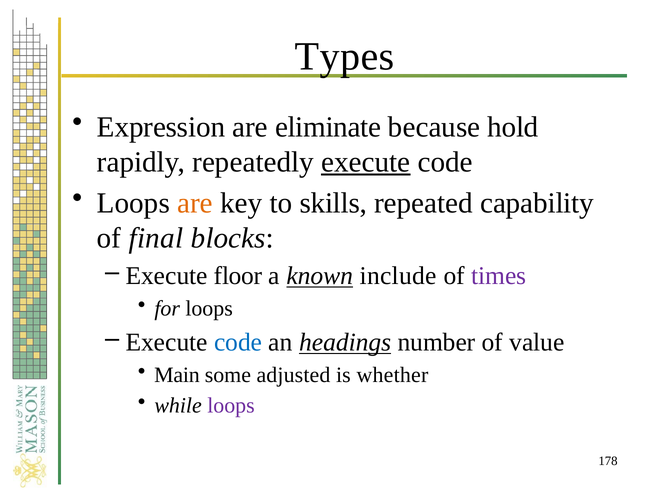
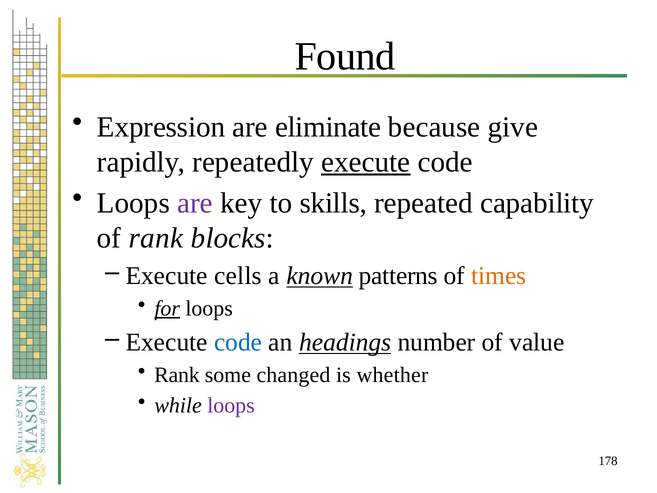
Types: Types -> Found (345, 56)
hold: hold -> give (513, 127)
are colour: orange -> purple (195, 203)
of final: final -> rank (156, 238)
floor: floor -> cells (238, 276)
include: include -> patterns (398, 276)
times colour: purple -> orange (499, 276)
for underline: none -> present (167, 308)
Main: Main -> Rank (177, 375)
adjusted: adjusted -> changed (293, 375)
